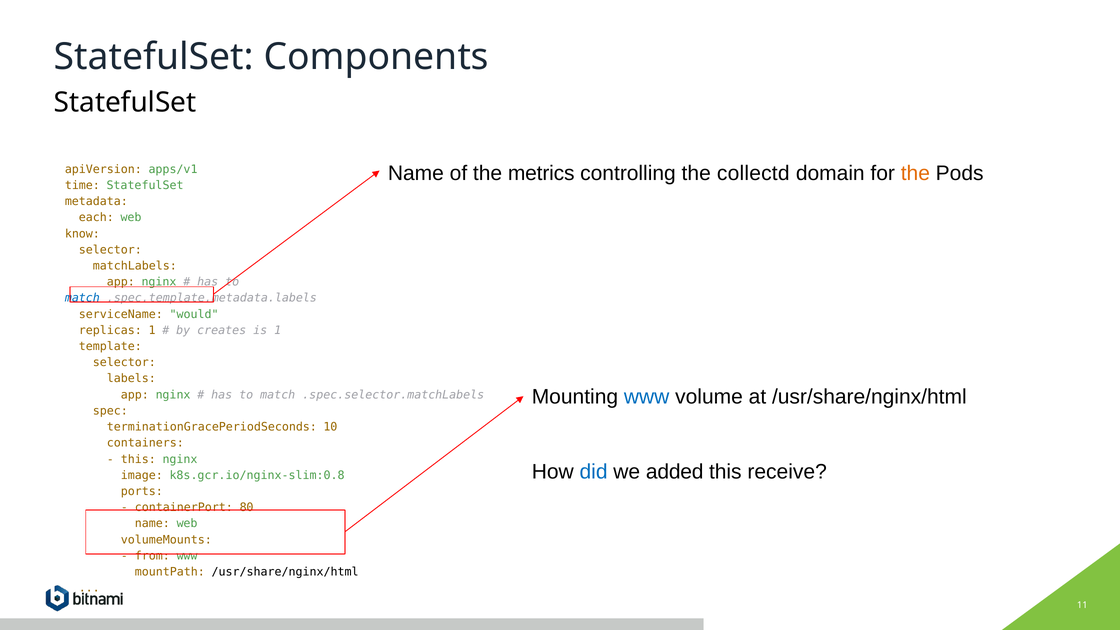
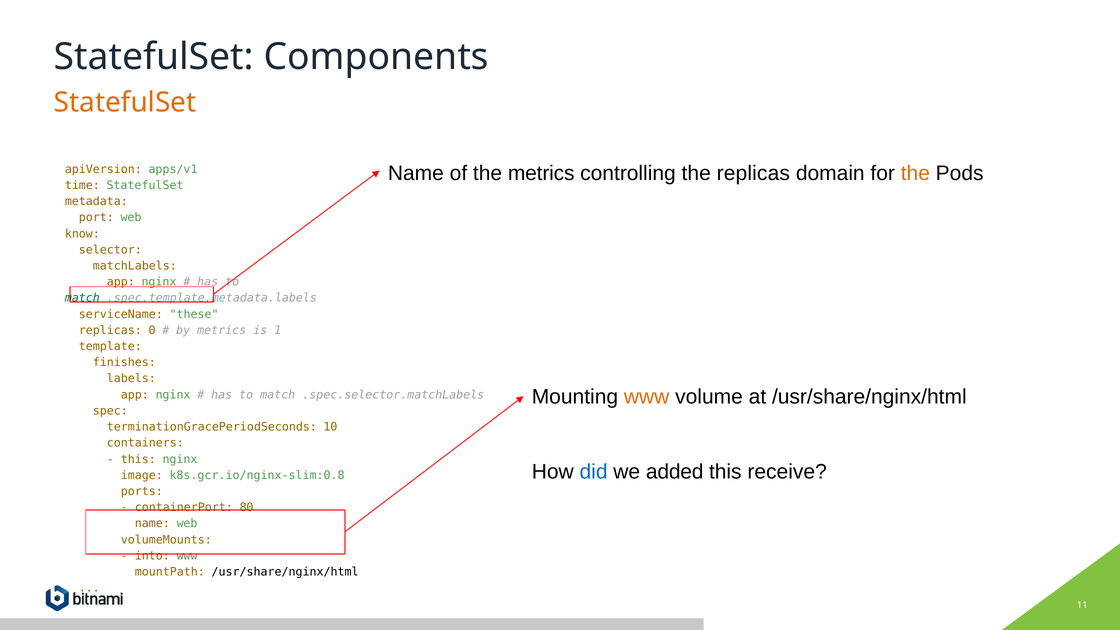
StatefulSet colour: black -> orange (125, 102)
the collectd: collectd -> replicas (753, 173)
each: each -> port (96, 218)
match colour: blue -> green (82, 298)
would: would -> these (194, 314)
replicas 1: 1 -> 0 (152, 330)
by creates: creates -> metrics (222, 330)
selector: selector -> finishes (124, 363)
www colour: blue -> orange (647, 397)
from: from -> into (152, 556)
